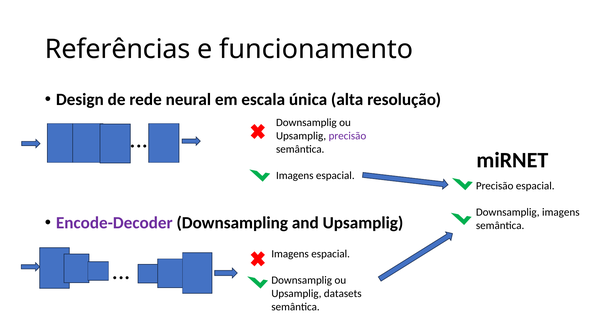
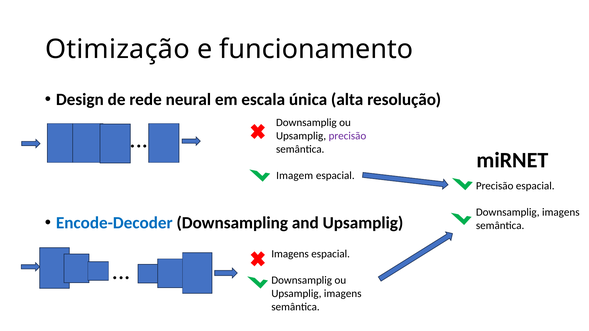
Referências: Referências -> Otimização (117, 49)
Imagens: Imagens -> Imagem (295, 176)
Encode-Decoder colour: purple -> blue (114, 223)
Upsamplig datasets: datasets -> imagens (343, 294)
